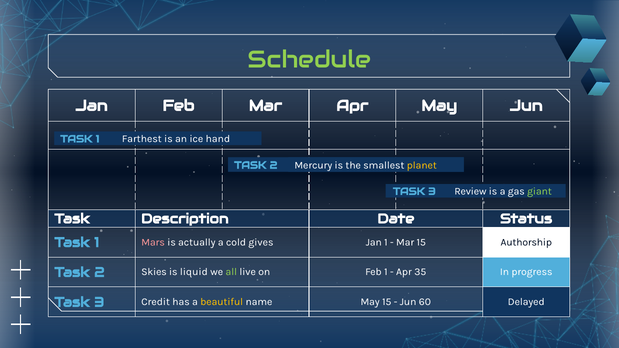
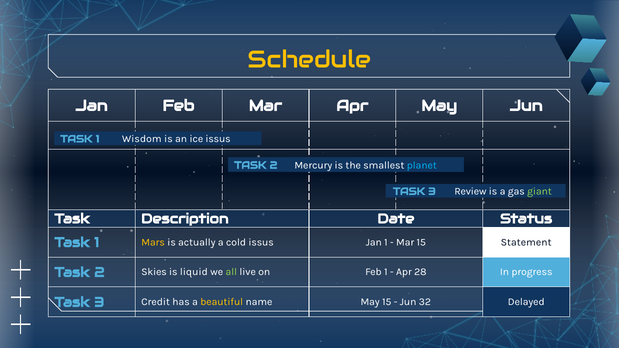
Schedule colour: light green -> yellow (309, 60)
Farthest: Farthest -> Wisdom (142, 139)
ice hand: hand -> issus (218, 139)
planet colour: yellow -> light blue (422, 165)
Mars colour: pink -> yellow (153, 242)
cold gives: gives -> issus (261, 242)
Authorship: Authorship -> Statement (526, 242)
35: 35 -> 28 (420, 272)
60: 60 -> 32 (425, 302)
